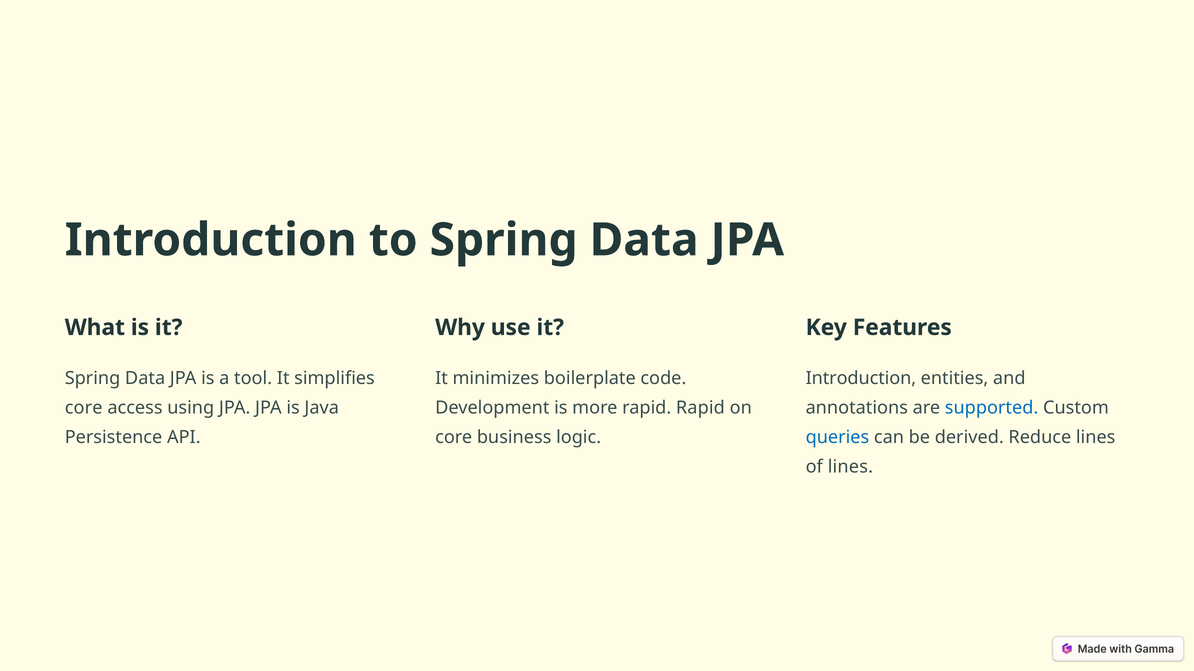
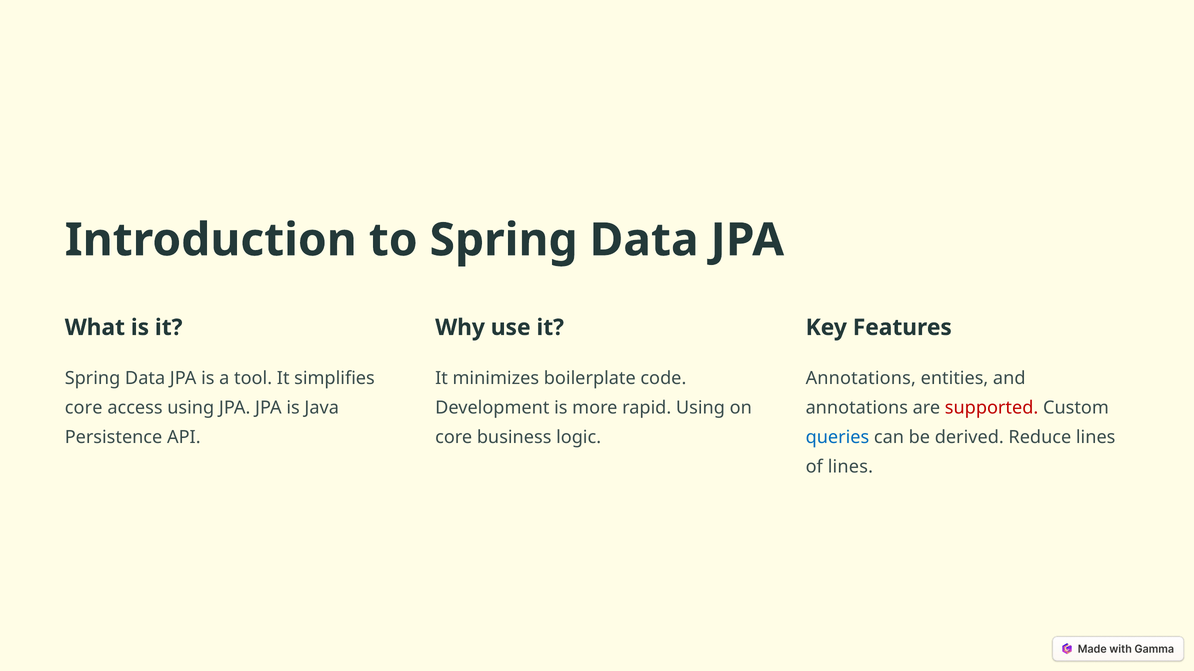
Introduction: Introduction -> Annotations (861, 379)
rapid Rapid: Rapid -> Using (700, 408)
supported colour: blue -> red (992, 408)
